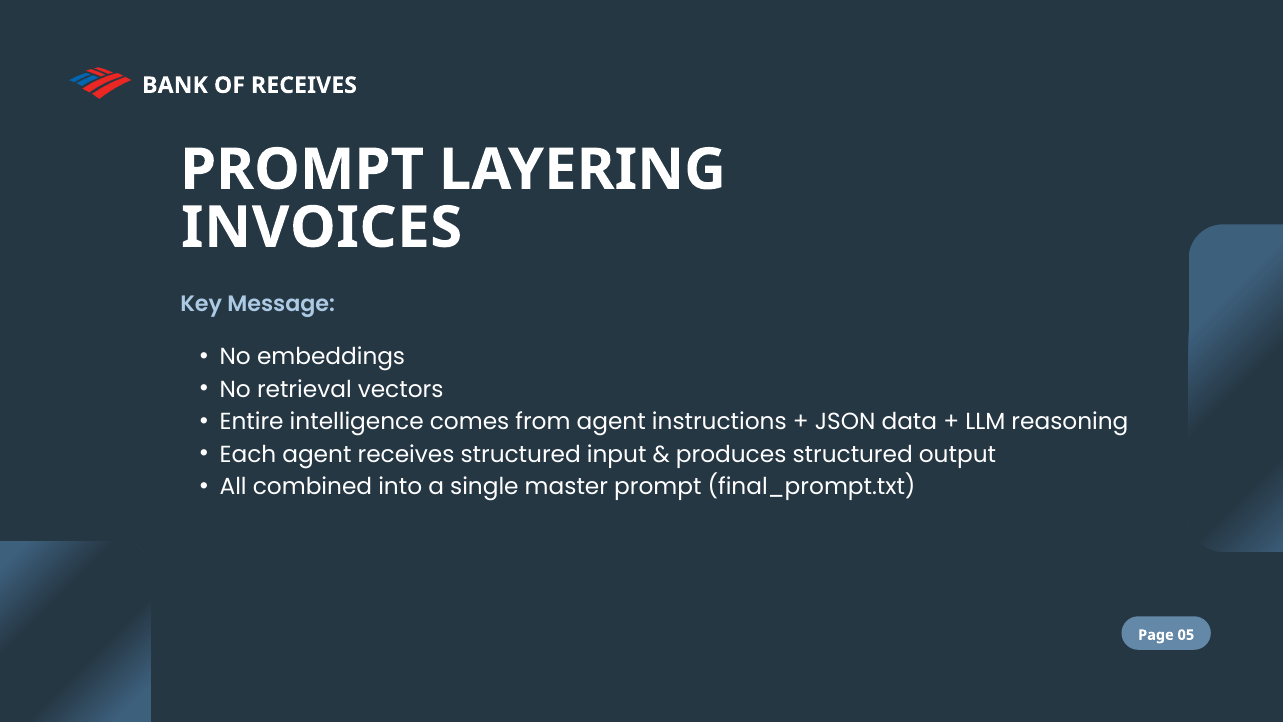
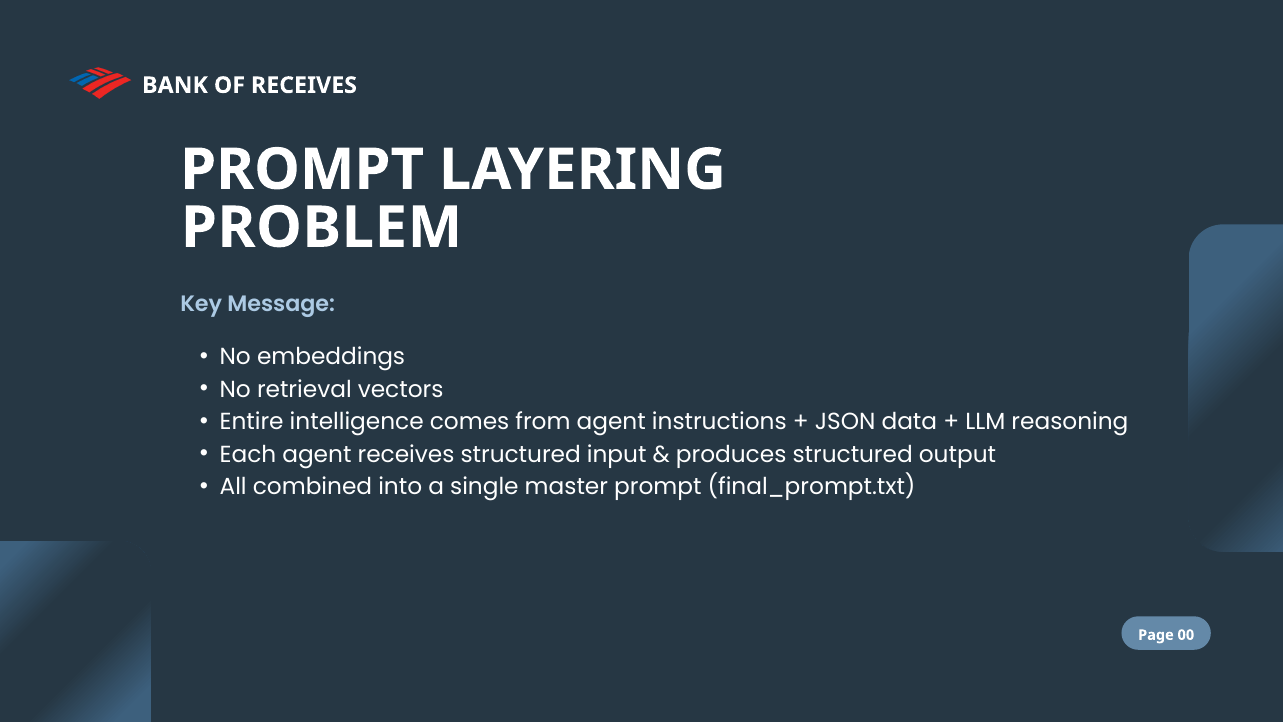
INVOICES: INVOICES -> PROBLEM (322, 228)
05: 05 -> 00 (1186, 635)
